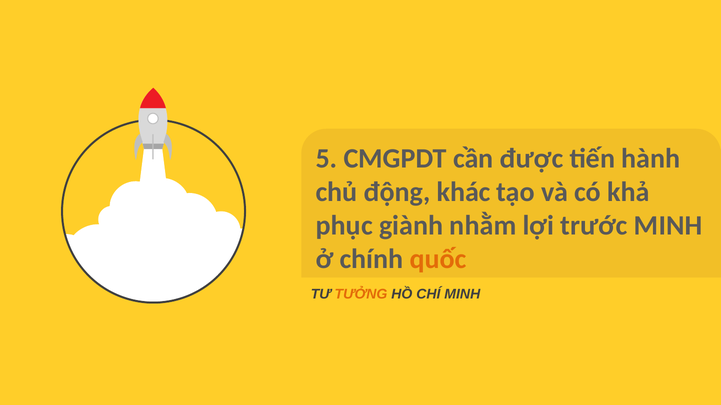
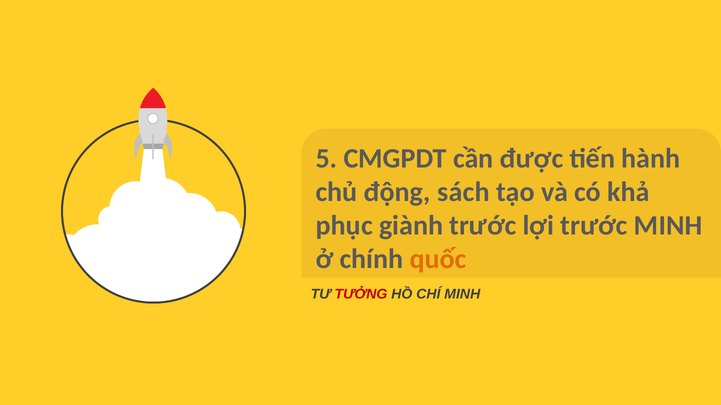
khác: khác -> sách (463, 192)
giành nhằm: nhằm -> trước (483, 226)
TƯỞNG colour: orange -> red (361, 295)
